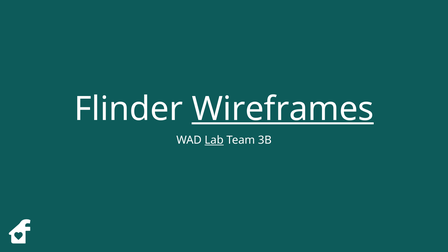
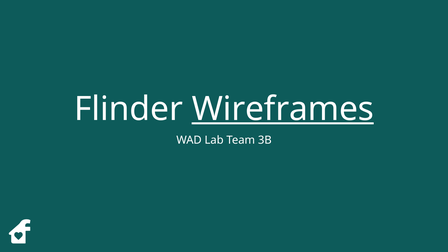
Lab underline: present -> none (214, 140)
